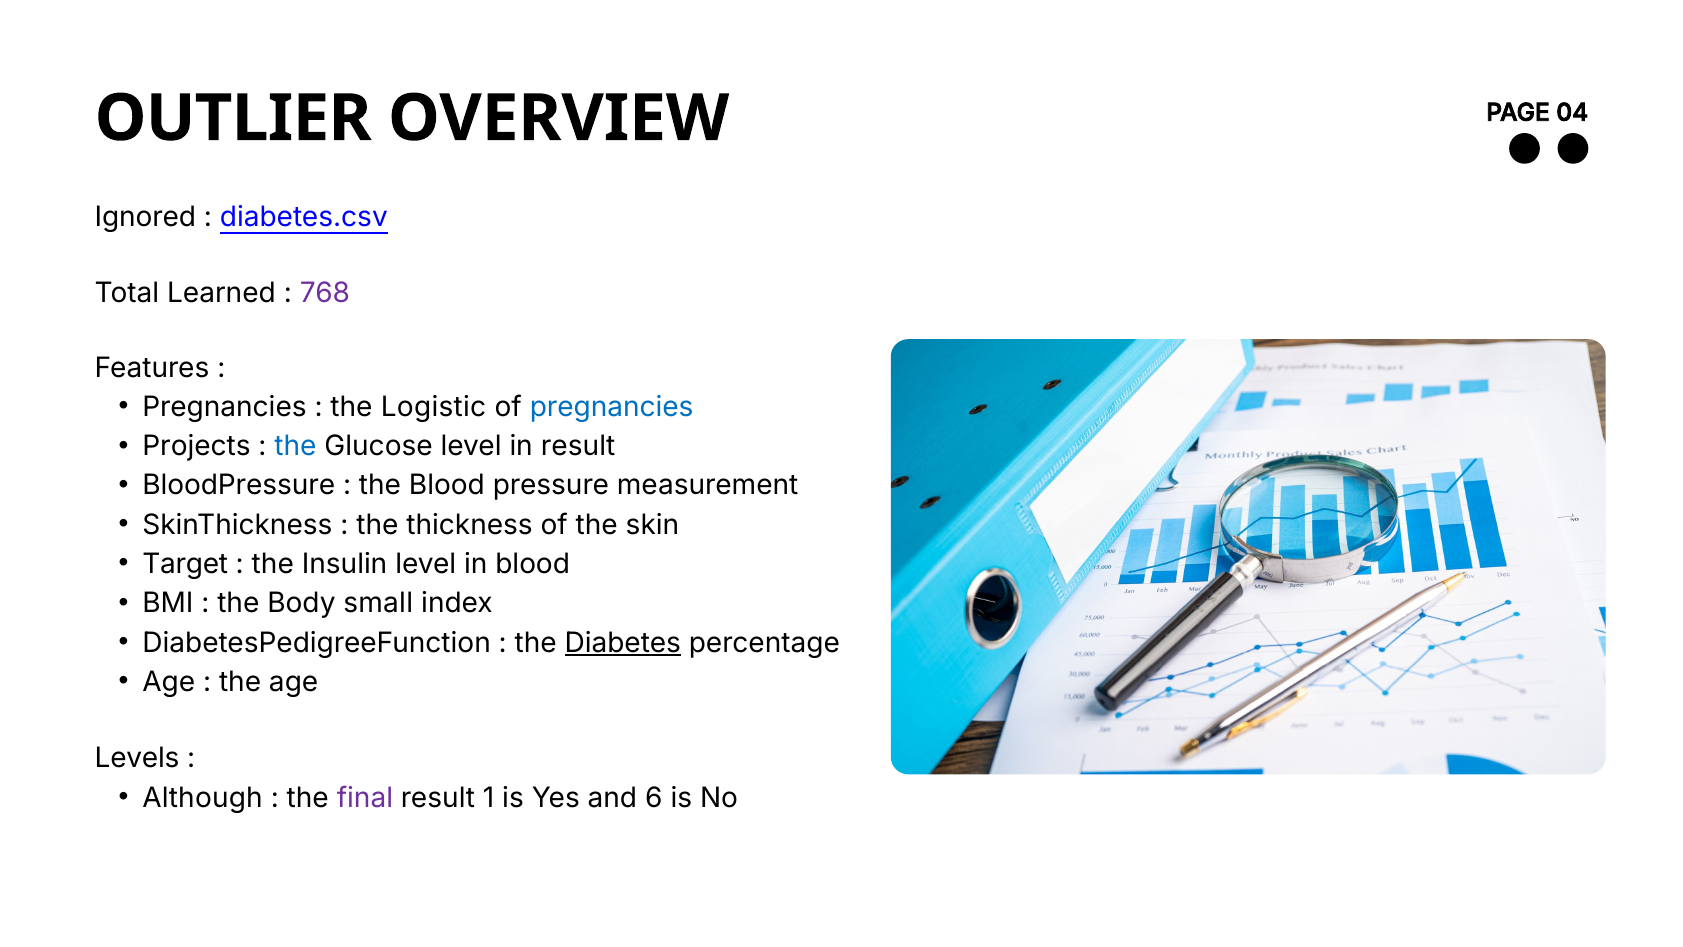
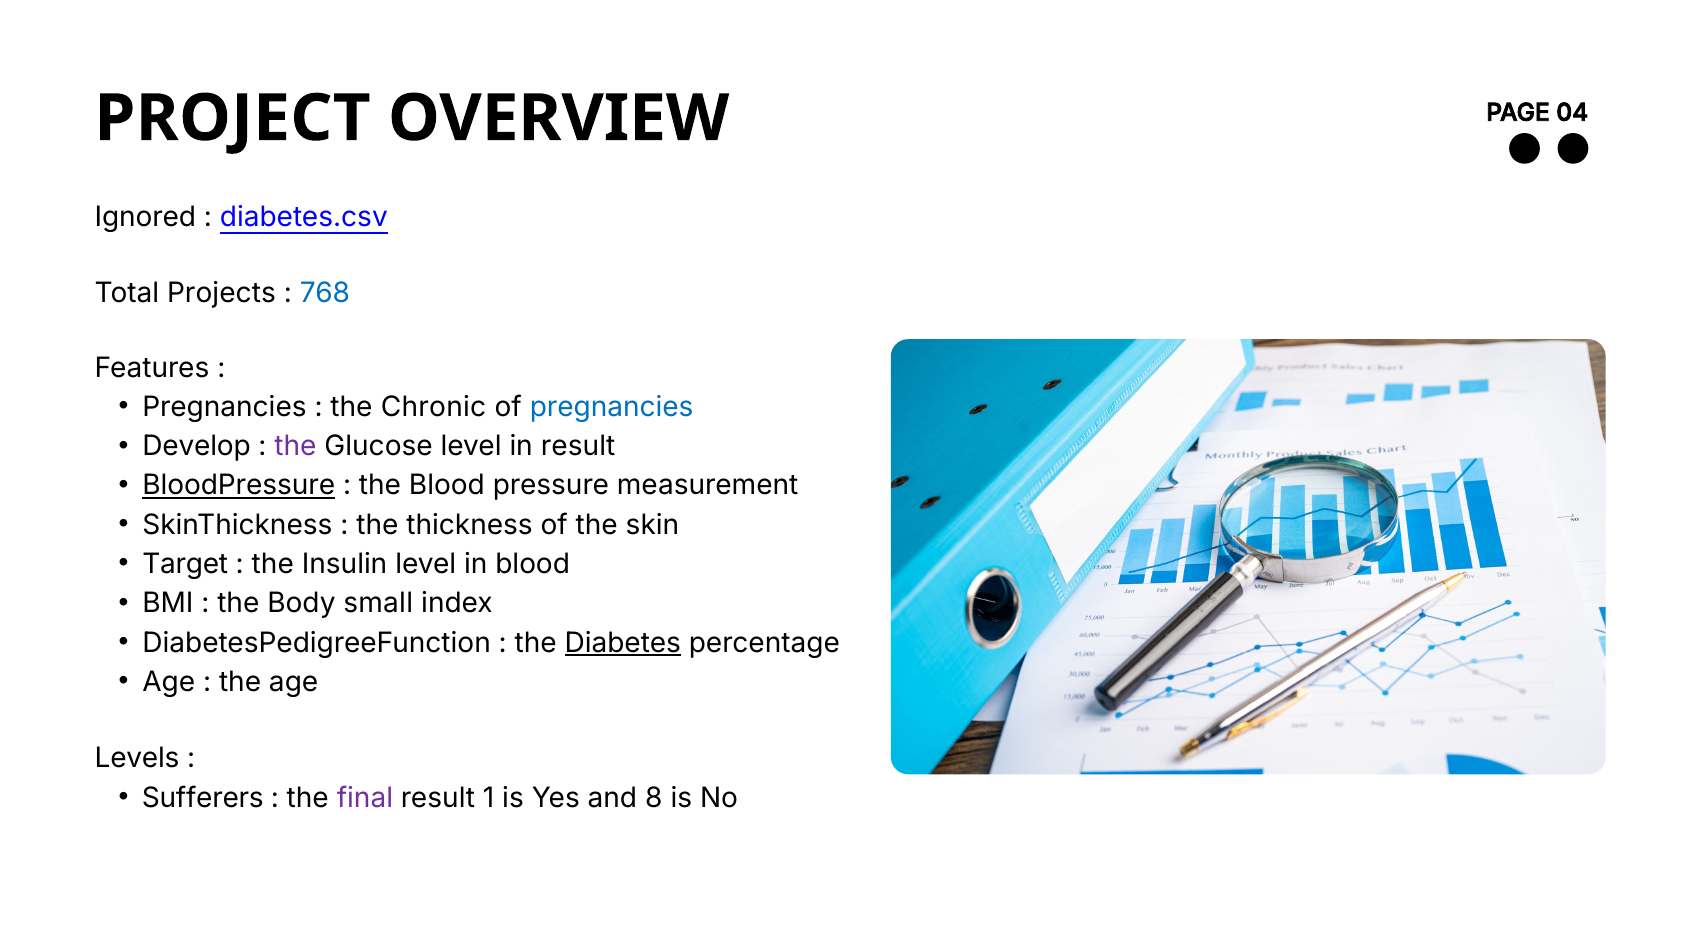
OUTLIER: OUTLIER -> PROJECT (233, 118)
Learned: Learned -> Projects (221, 293)
768 colour: purple -> blue (325, 293)
Logistic: Logistic -> Chronic (434, 407)
Projects: Projects -> Develop (197, 446)
the colour: blue -> purple (296, 446)
BloodPressure underline: none -> present (239, 486)
Although: Although -> Sufferers (203, 798)
6: 6 -> 8 (654, 798)
